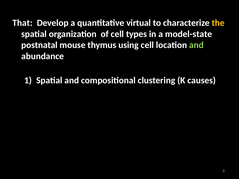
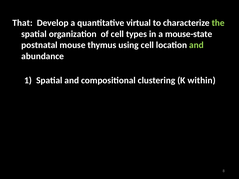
the colour: yellow -> light green (218, 23)
model-state: model-state -> mouse-state (189, 34)
causes: causes -> within (202, 80)
